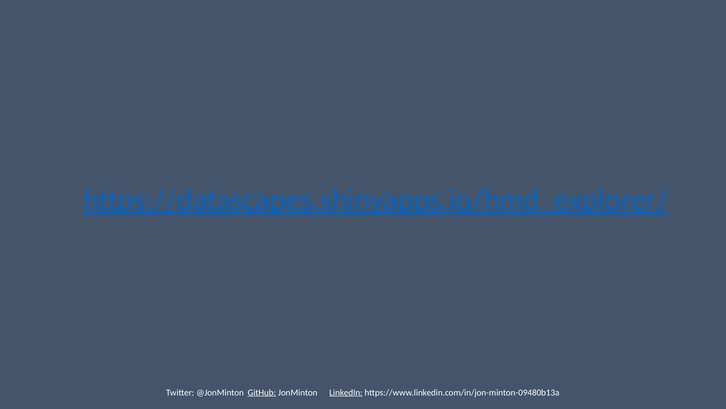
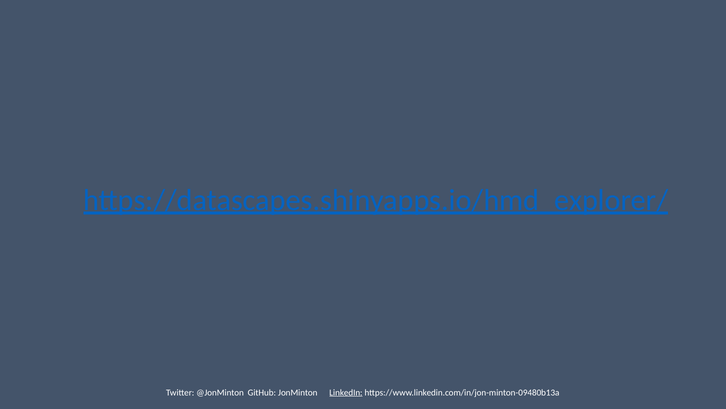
GitHub underline: present -> none (262, 392)
